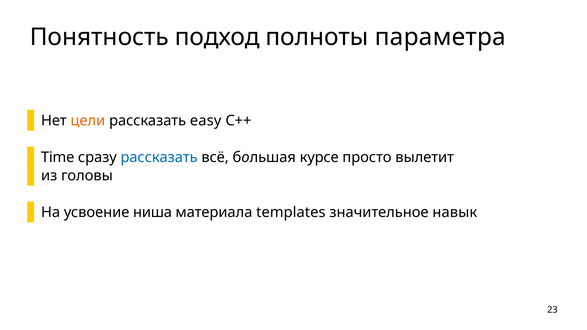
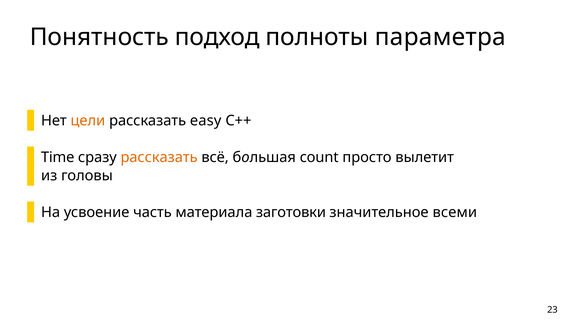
рассказать colour: blue -> orange (159, 157)
курсе: курсе -> count (319, 157)
ниша: ниша -> часть (152, 213)
templates: templates -> заготовки (291, 213)
навык: навык -> всеми (455, 213)
